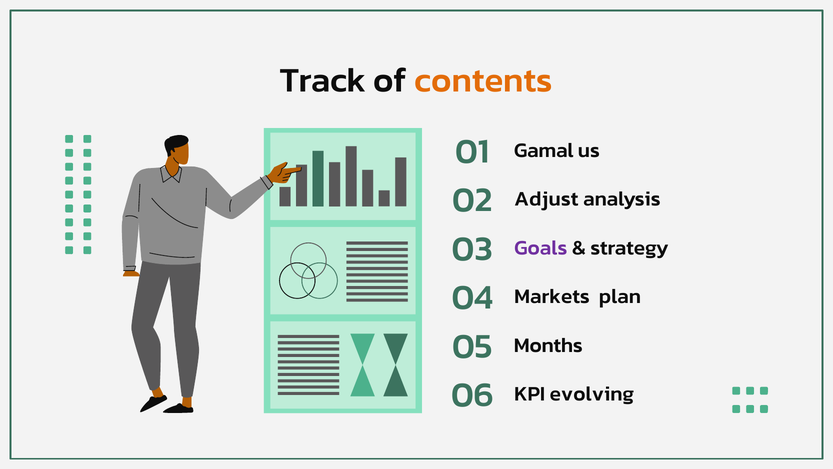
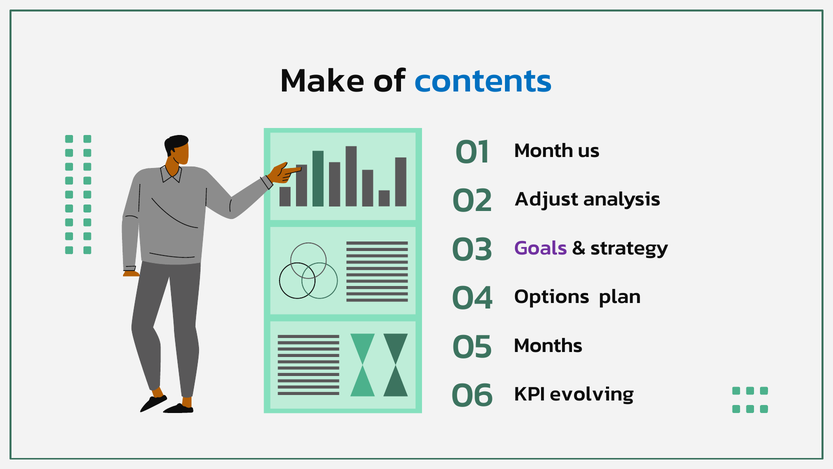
Track: Track -> Make (323, 80)
contents colour: orange -> blue (484, 80)
Gamal: Gamal -> Month (544, 150)
Markets: Markets -> Options (552, 296)
